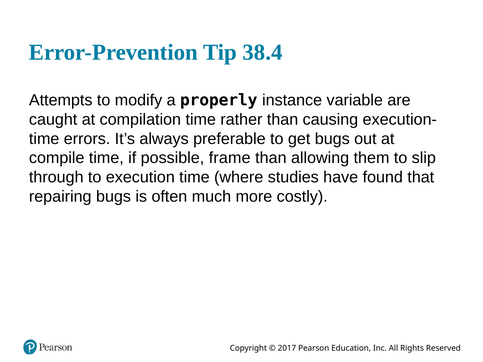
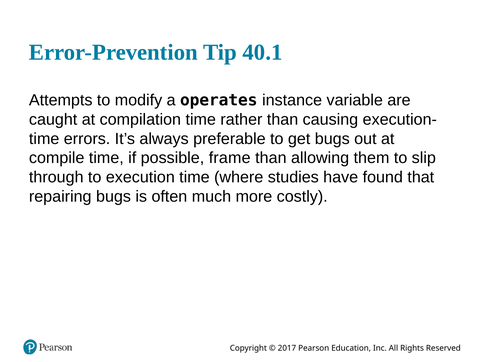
38.4: 38.4 -> 40.1 (262, 52)
properly: properly -> operates (219, 100)
